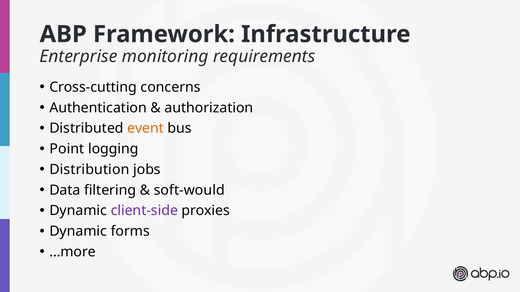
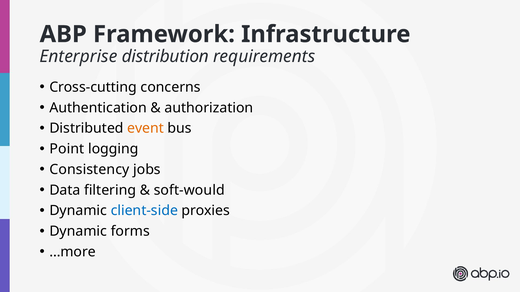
monitoring: monitoring -> distribution (165, 57)
Distribution: Distribution -> Consistency (89, 170)
client-side colour: purple -> blue (144, 211)
